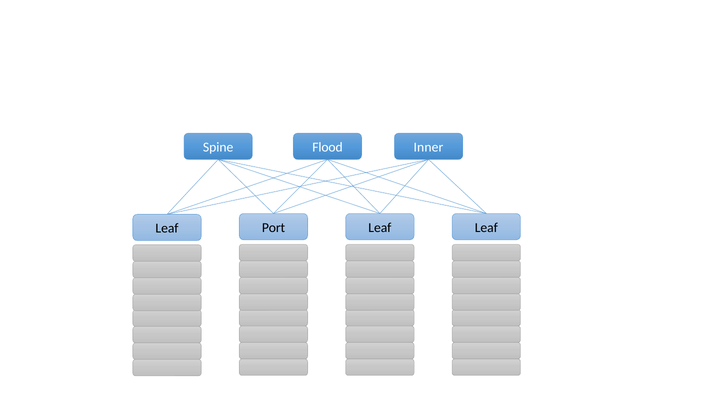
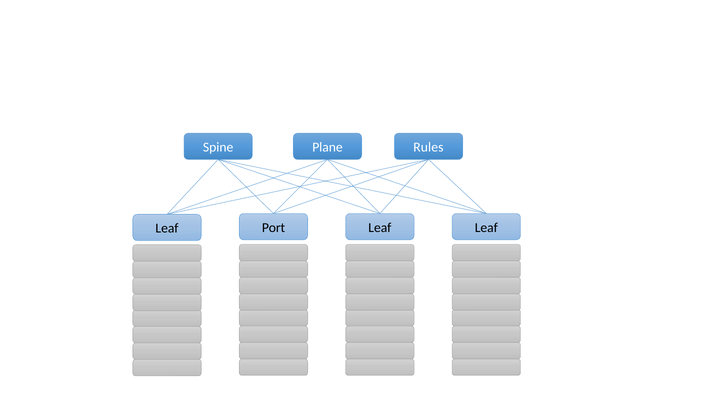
Flood: Flood -> Plane (327, 147)
Inner: Inner -> Rules (428, 147)
